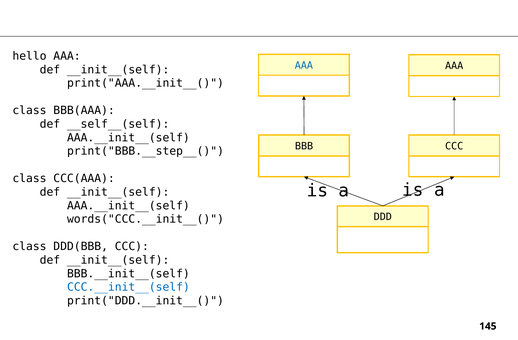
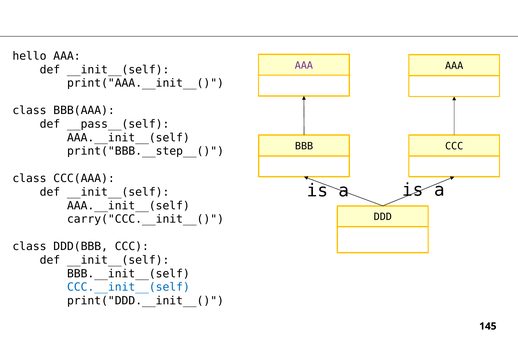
AAA colour: blue -> purple (304, 65)
__self__(self: __self__(self -> __pass__(self (118, 124)
words("CCC.__init__(: words("CCC.__init__( -> carry("CCC.__init__( (145, 219)
